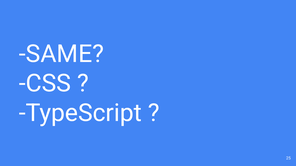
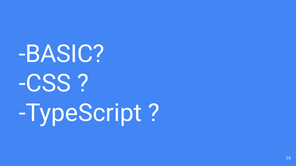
SAME: SAME -> BASIC (62, 54)
